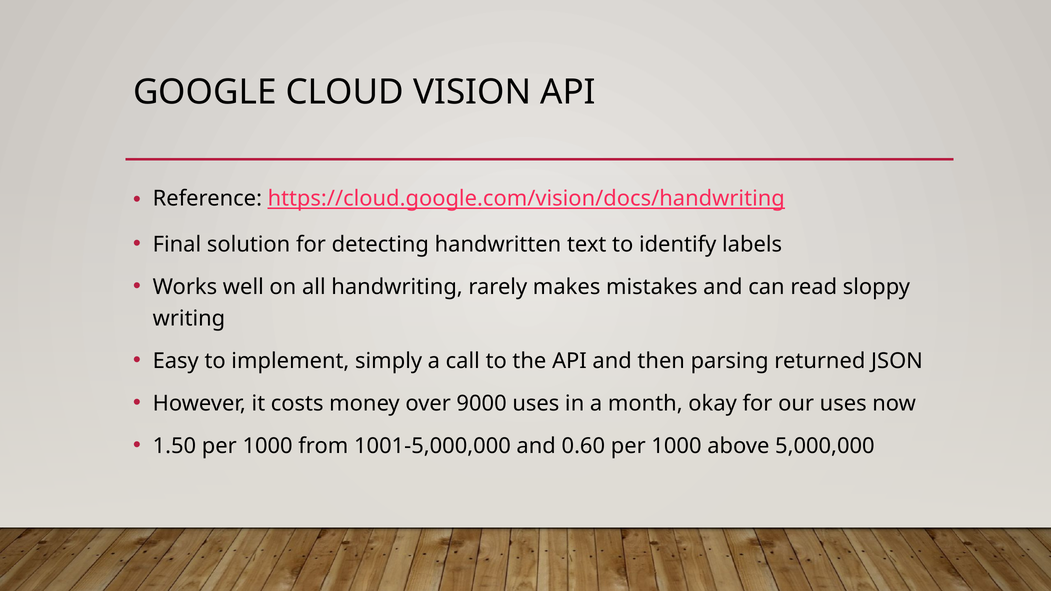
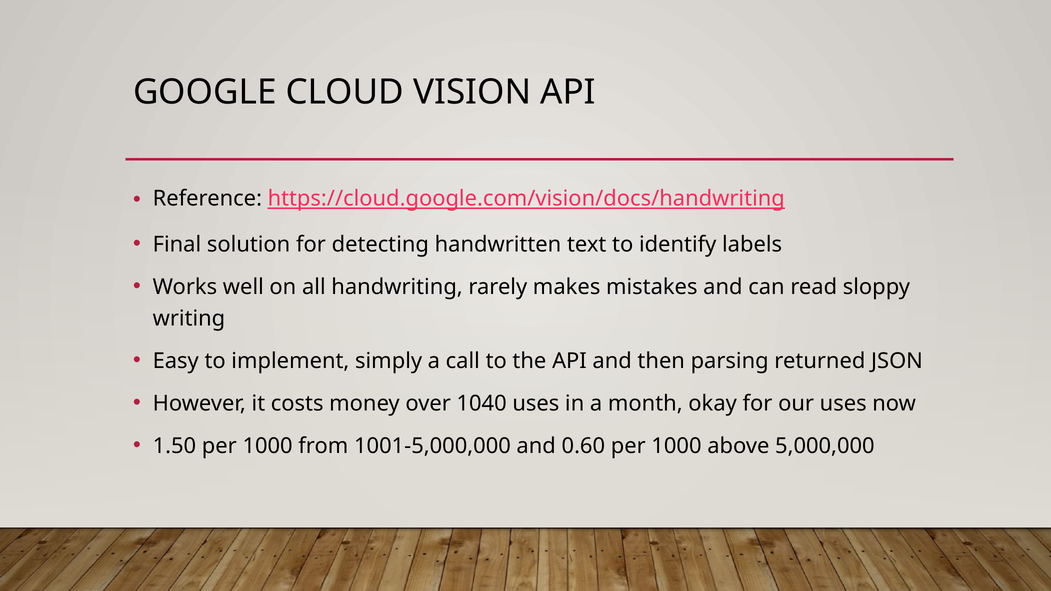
9000: 9000 -> 1040 (482, 403)
